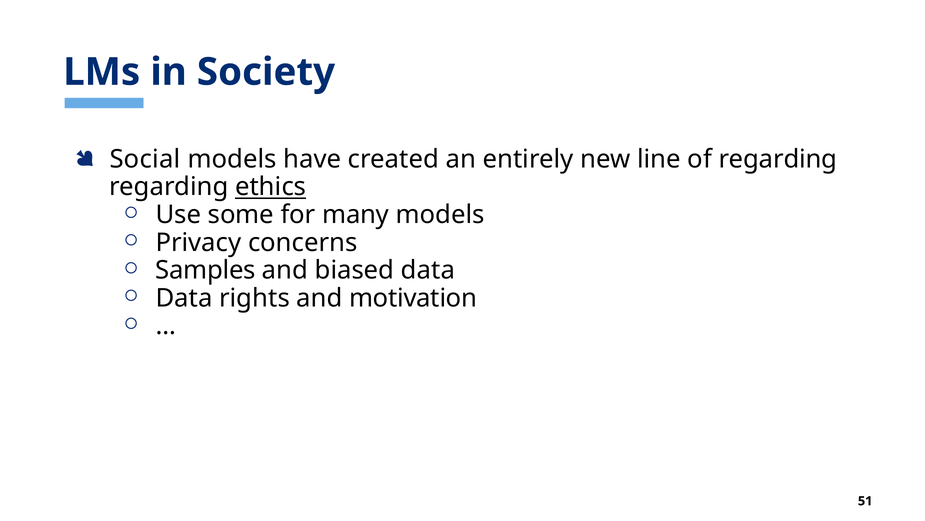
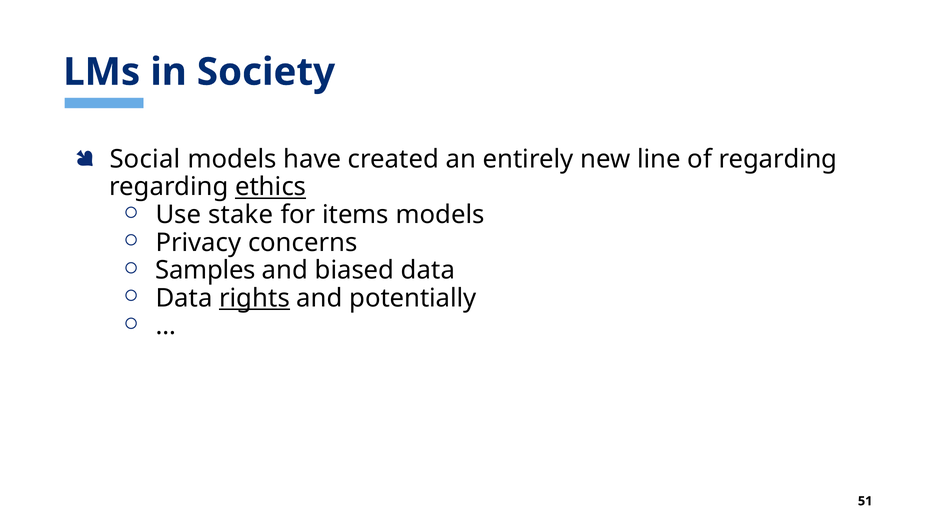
some: some -> stake (241, 214)
many: many -> items (355, 214)
rights underline: none -> present (254, 298)
motivation: motivation -> potentially (413, 298)
